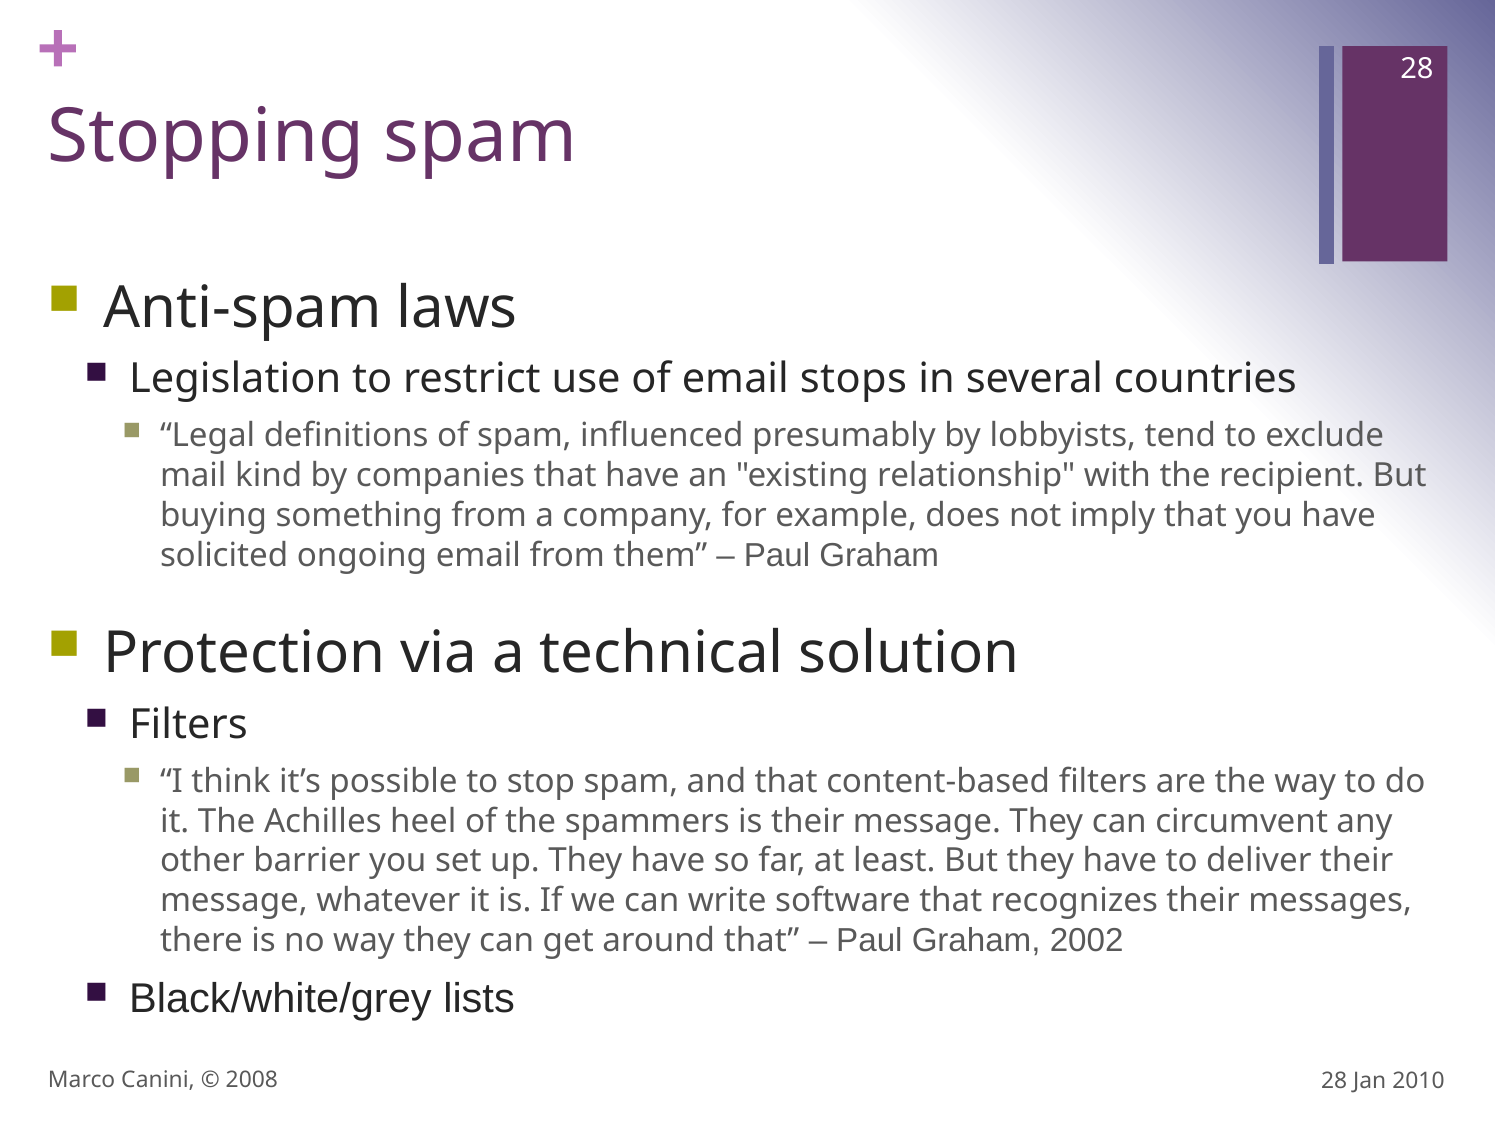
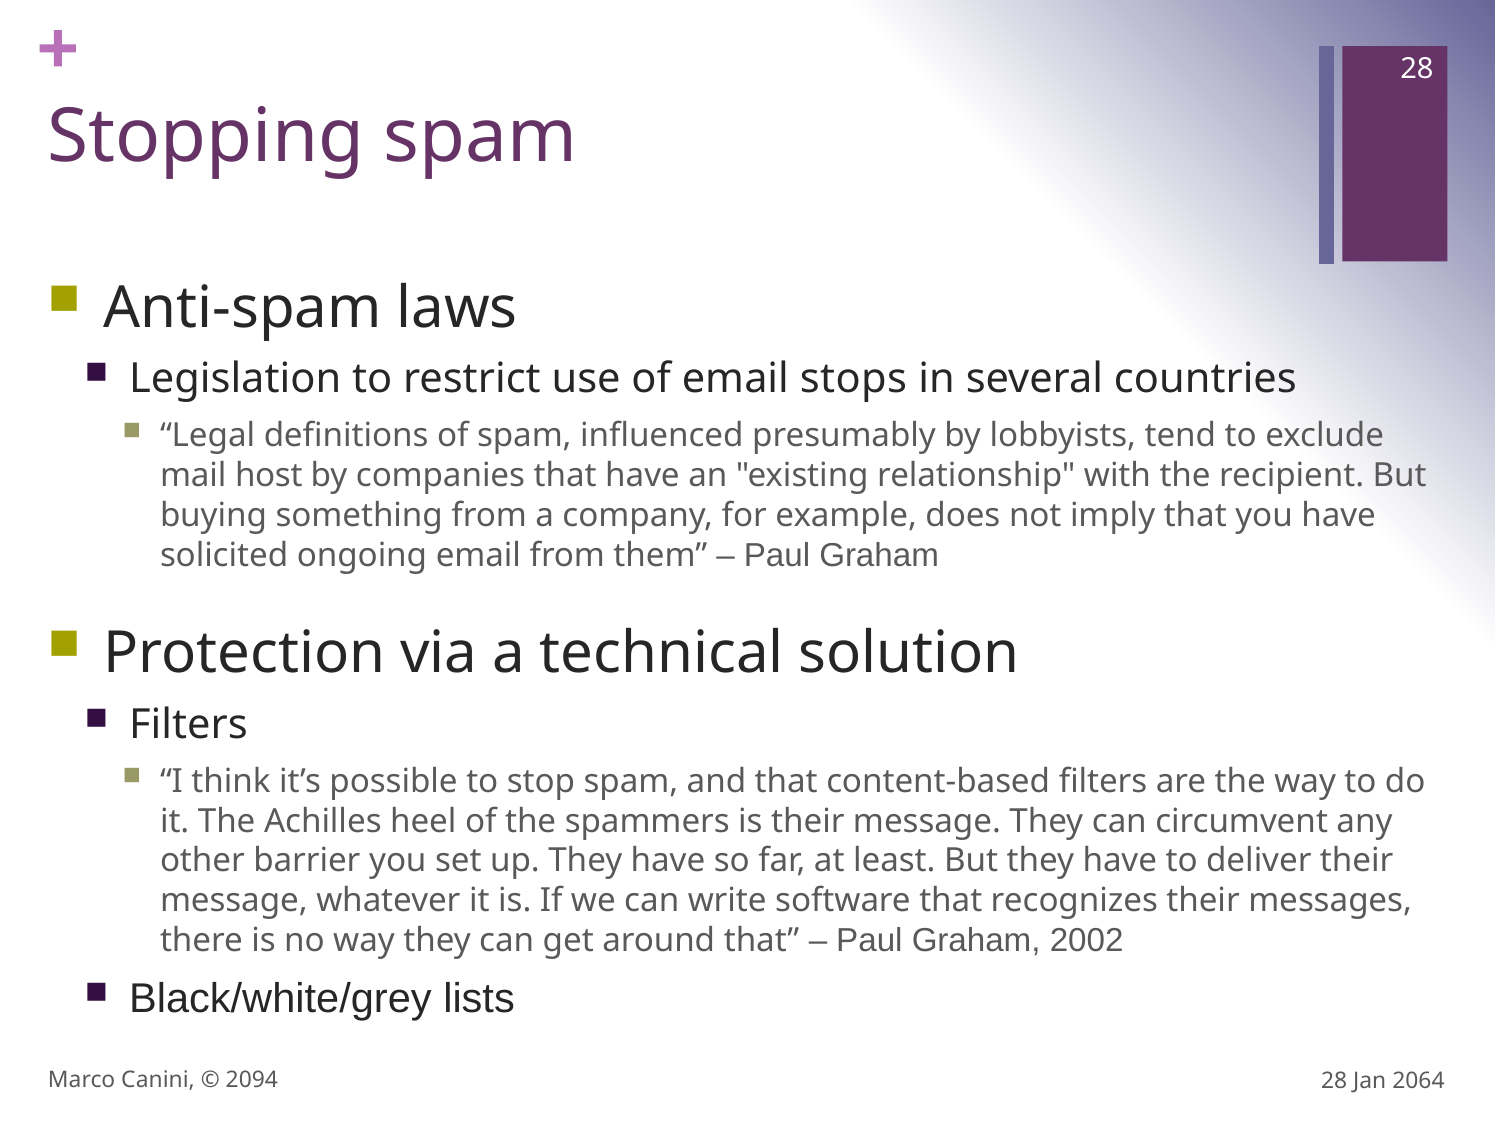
kind: kind -> host (269, 476)
2008: 2008 -> 2094 (252, 1080)
2010: 2010 -> 2064 (1418, 1082)
